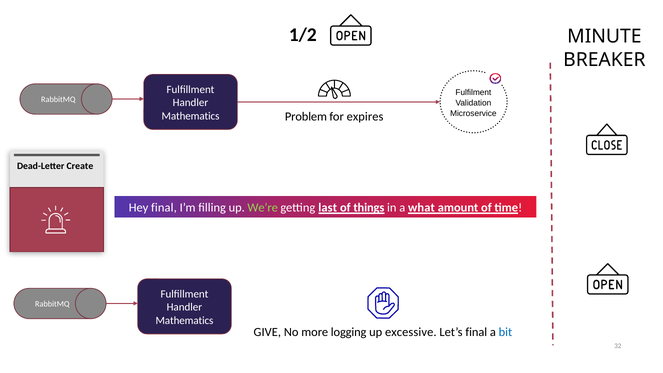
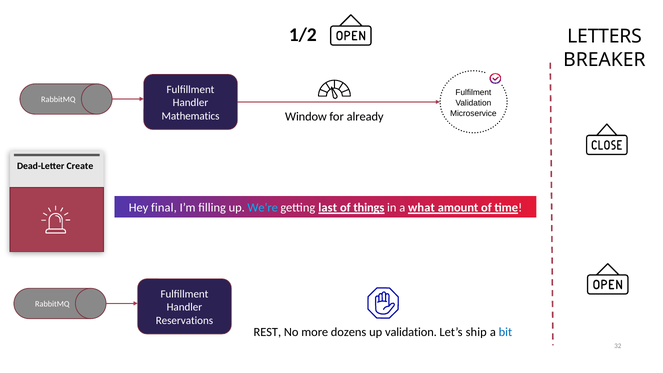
MINUTE: MINUTE -> LETTERS (605, 36)
Problem: Problem -> Window (306, 116)
expires: expires -> already (365, 116)
We’re colour: light green -> light blue (263, 208)
Mathematics: Mathematics -> Reservations (184, 320)
GIVE: GIVE -> REST (267, 332)
logging: logging -> dozens (349, 332)
up excessive: excessive -> validation (411, 332)
Let’s final: final -> ship (476, 332)
